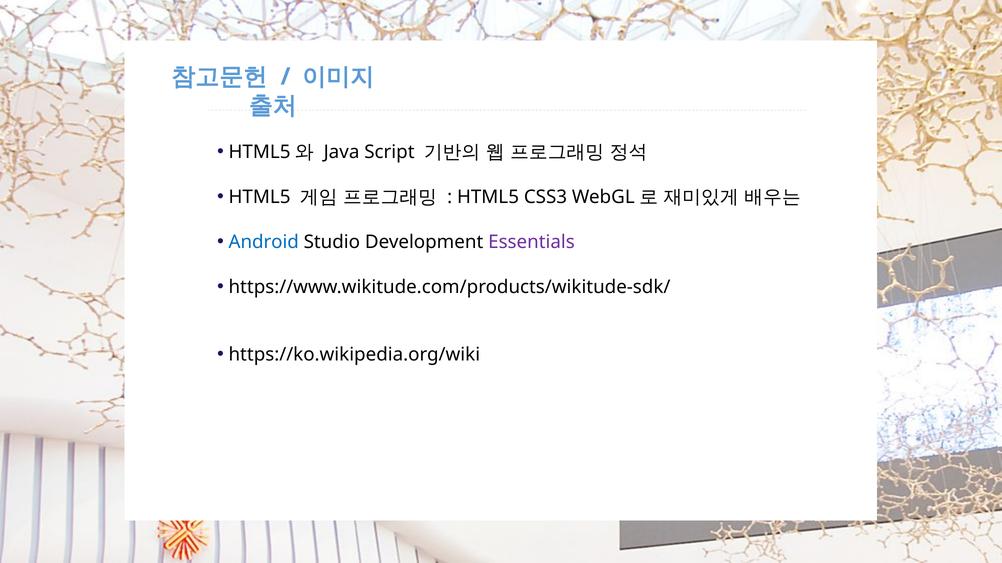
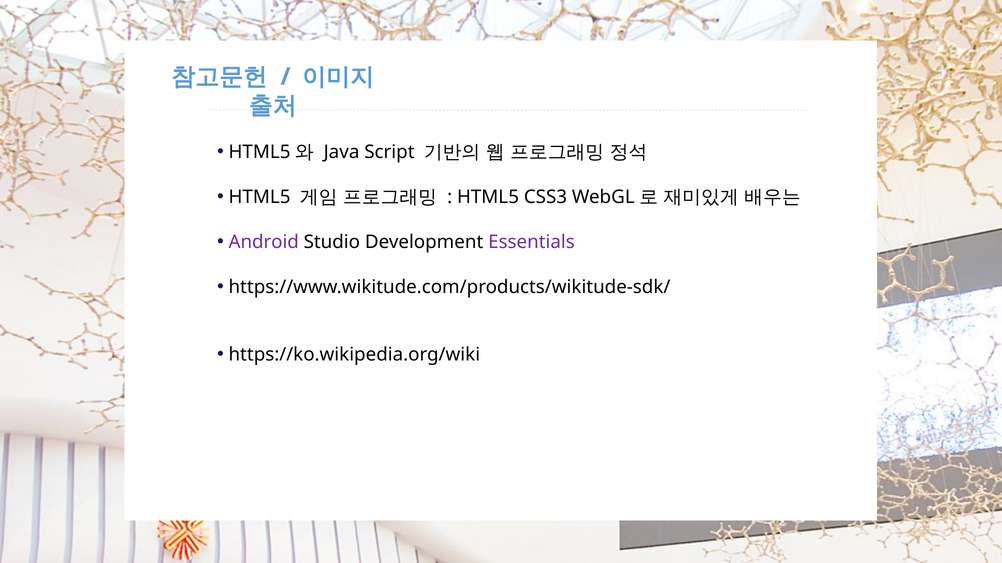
Android colour: blue -> purple (264, 242)
